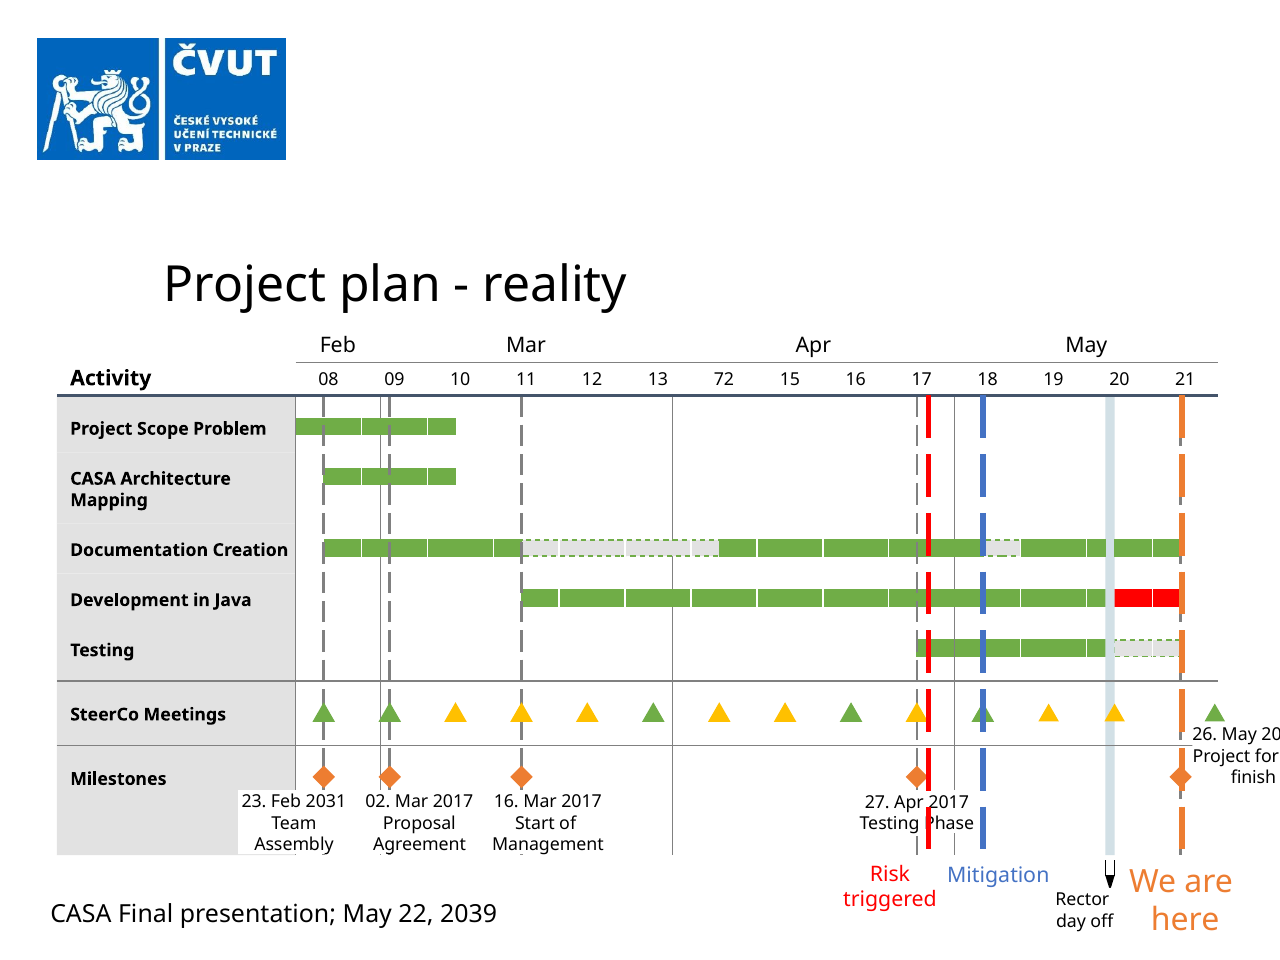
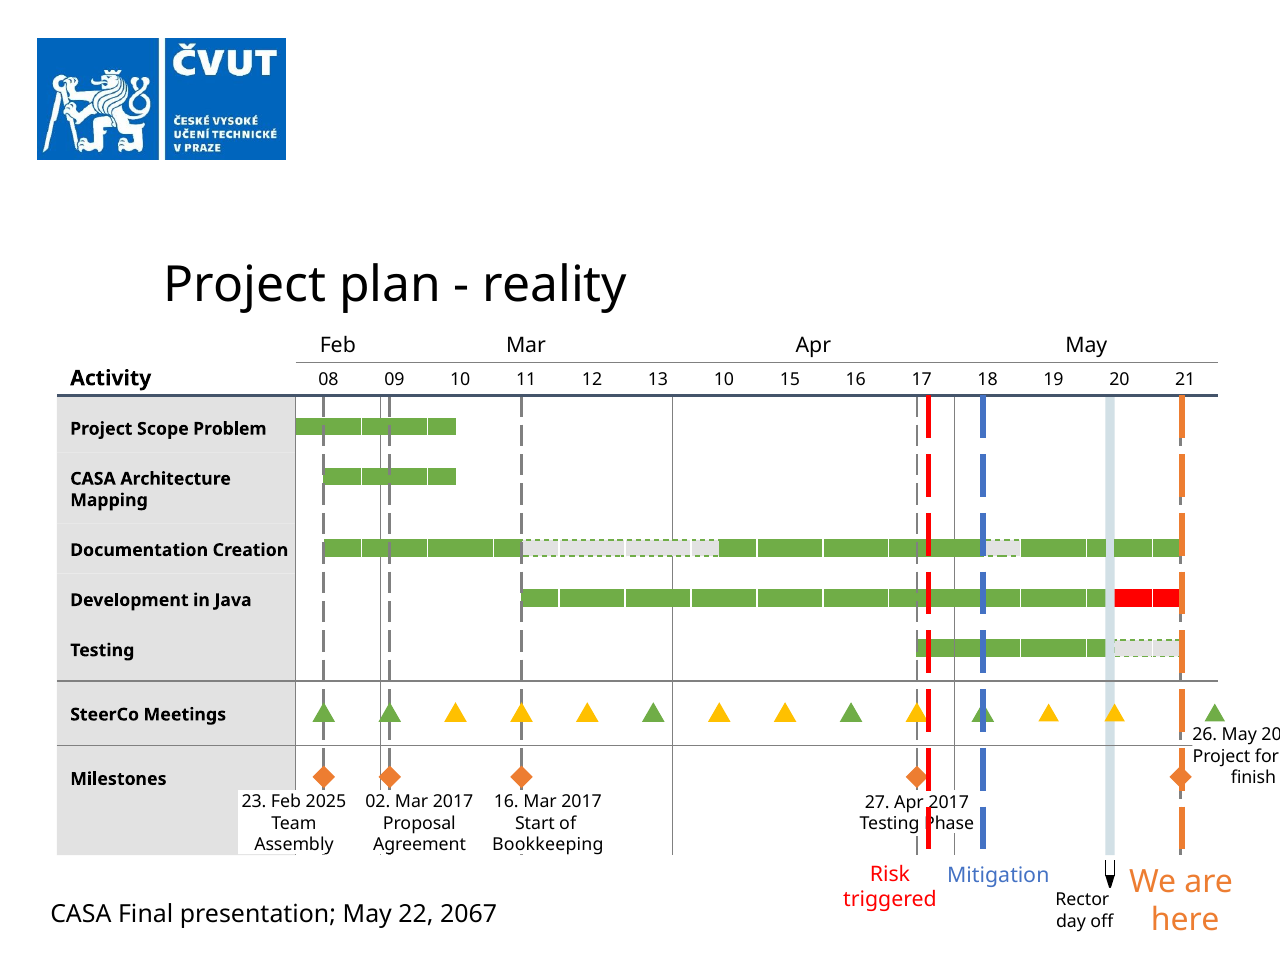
13 72: 72 -> 10 (724, 380)
2031: 2031 -> 2025 (326, 802)
Management: Management -> Bookkeeping (548, 845)
2039: 2039 -> 2067 (469, 914)
